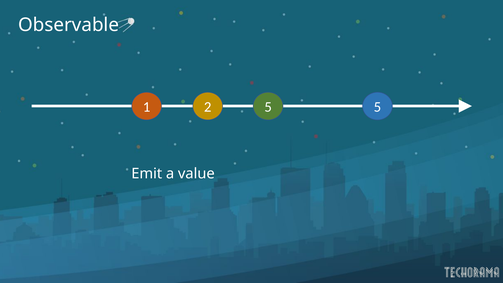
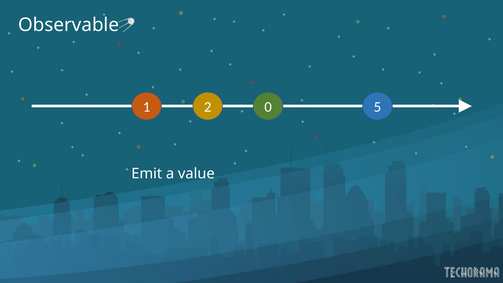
2 5: 5 -> 0 (268, 107)
